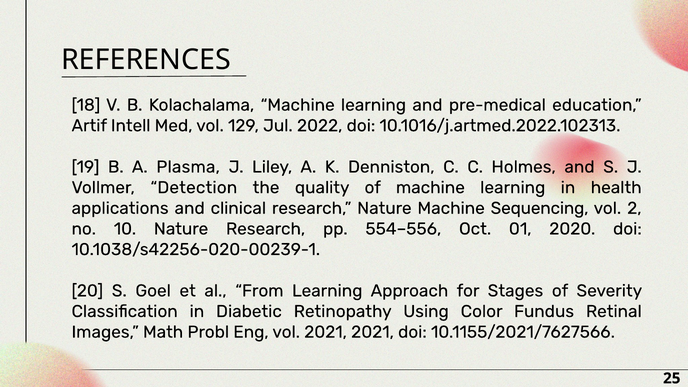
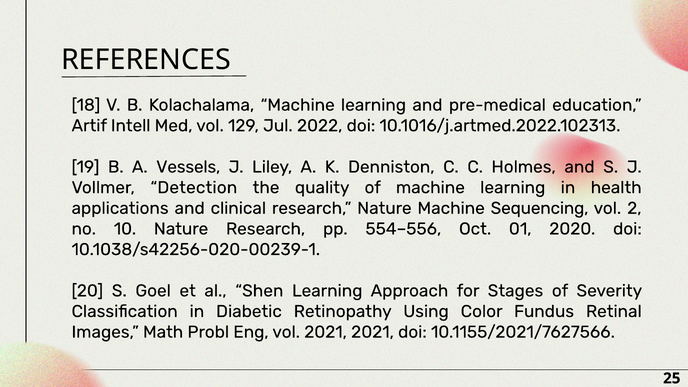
Plasma: Plasma -> Vessels (188, 167)
From: From -> Shen (259, 291)
